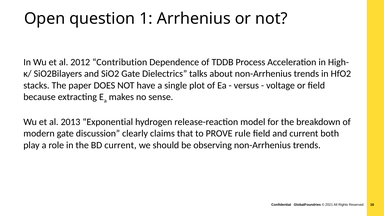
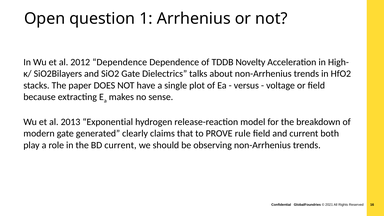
2012 Contribution: Contribution -> Dependence (120, 62)
Process: Process -> Novelty (250, 62)
discussion: discussion -> generated (98, 134)
